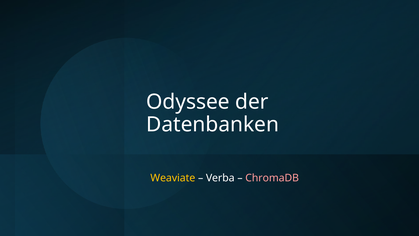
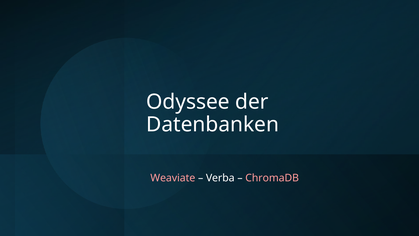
Weaviate colour: yellow -> pink (173, 178)
